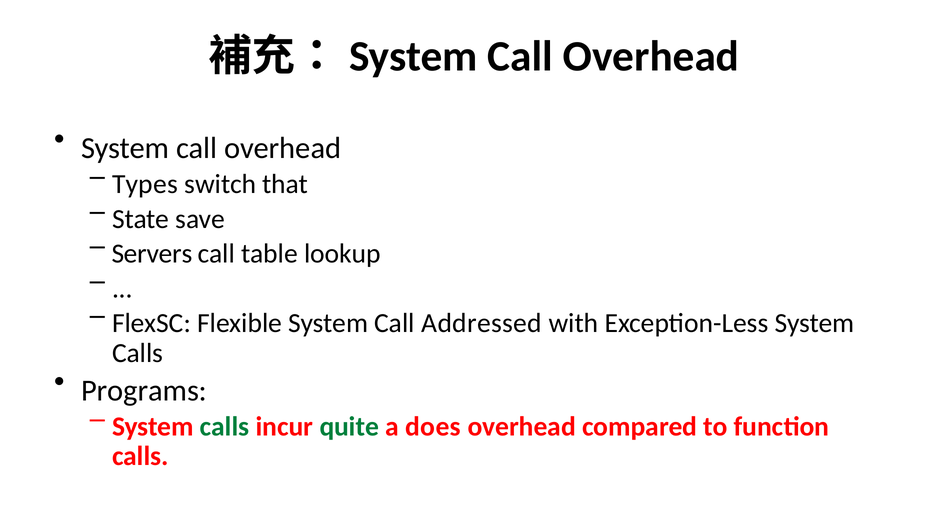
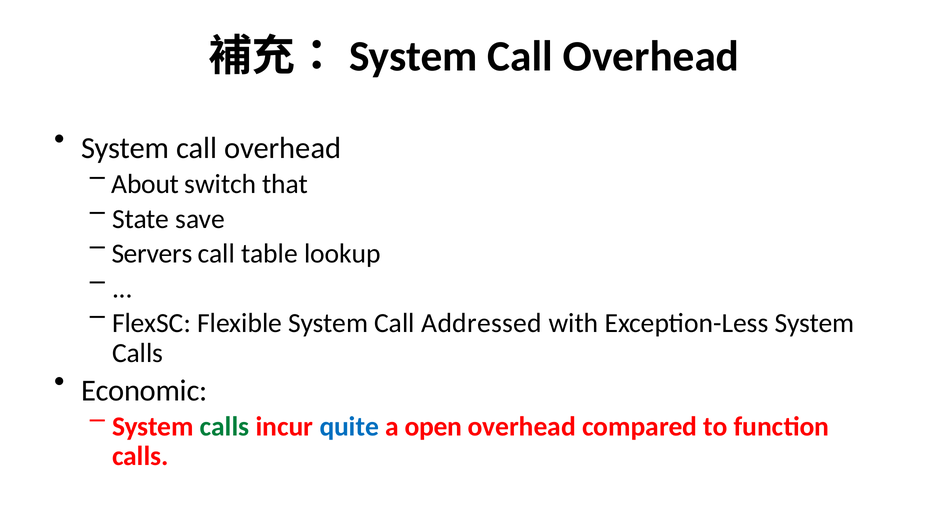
Types: Types -> About (145, 184)
Programs: Programs -> Economic (144, 391)
quite colour: green -> blue (349, 427)
does: does -> open (433, 427)
